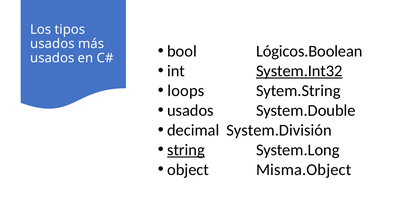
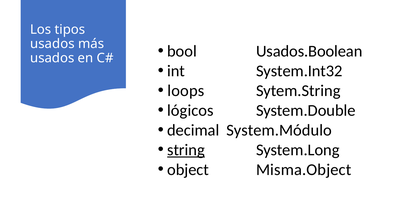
Lógicos.Boolean: Lógicos.Boolean -> Usados.Boolean (309, 51)
System.Int32 underline: present -> none (299, 71)
usados: usados -> lógicos (190, 111)
System.División: System.División -> System.Módulo (279, 130)
